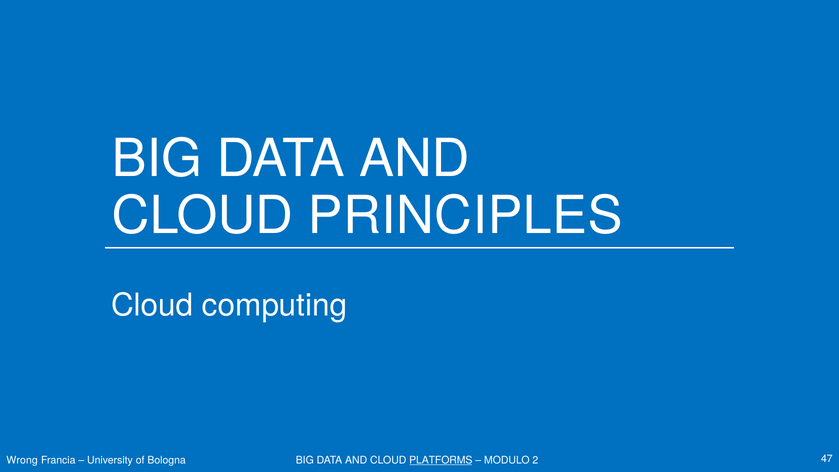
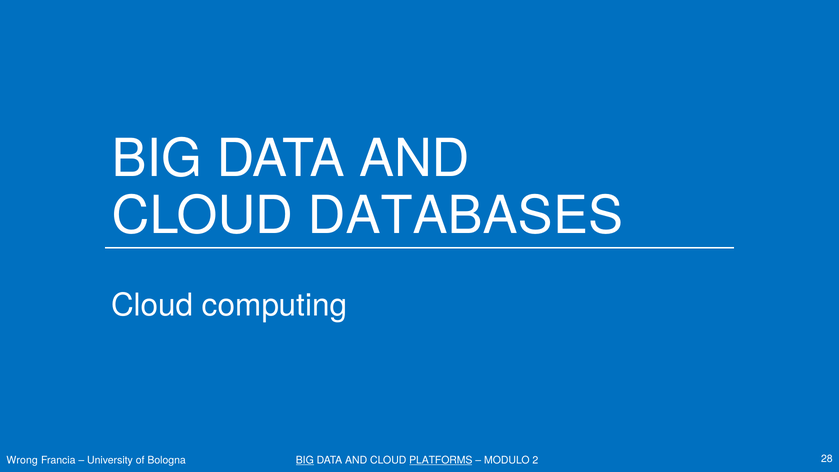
PRINCIPLES: PRINCIPLES -> DATABASES (465, 216)
BIG underline: none -> present (305, 460)
47: 47 -> 28 (827, 459)
